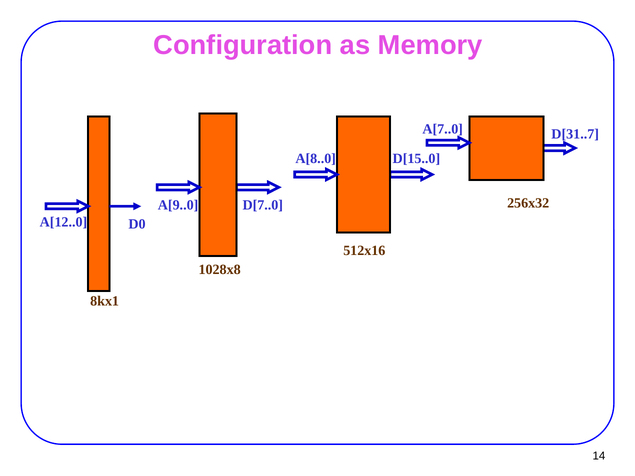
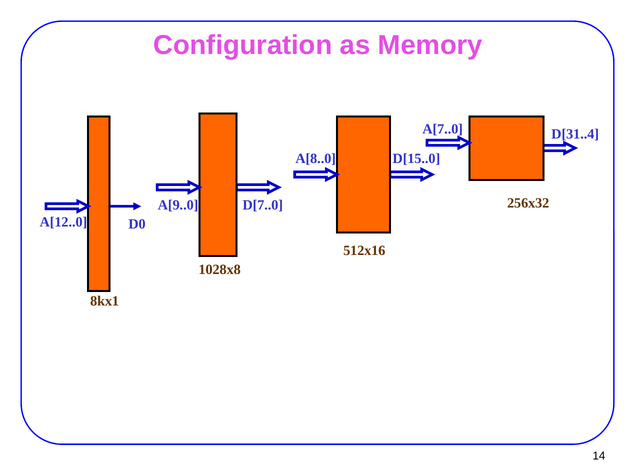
D[31..7: D[31..7 -> D[31..4 (575, 134)
